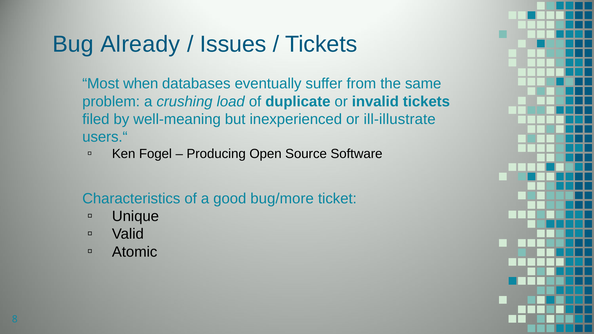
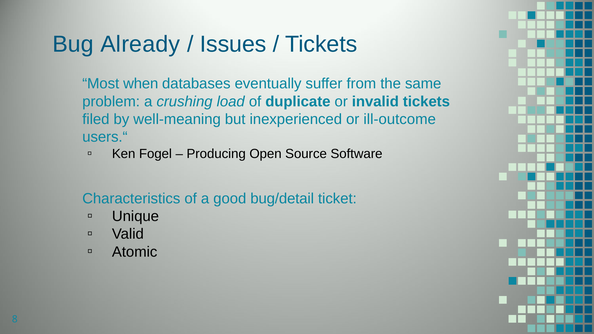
ill-illustrate: ill-illustrate -> ill-outcome (400, 119)
bug/more: bug/more -> bug/detail (282, 199)
